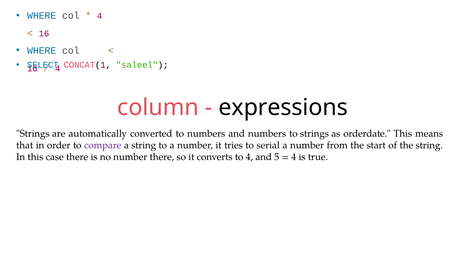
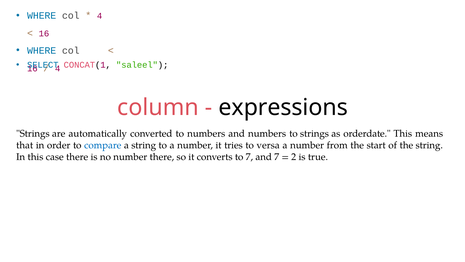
compare colour: purple -> blue (103, 145)
serial: serial -> versa (268, 145)
to 4: 4 -> 7 (249, 157)
and 5: 5 -> 7 (277, 157)
4: 4 -> 2 (294, 157)
